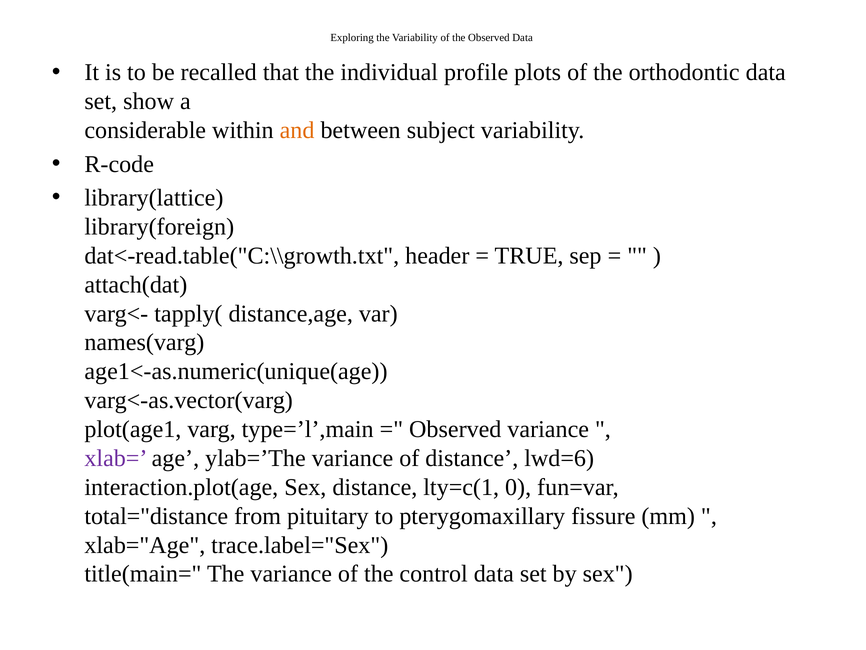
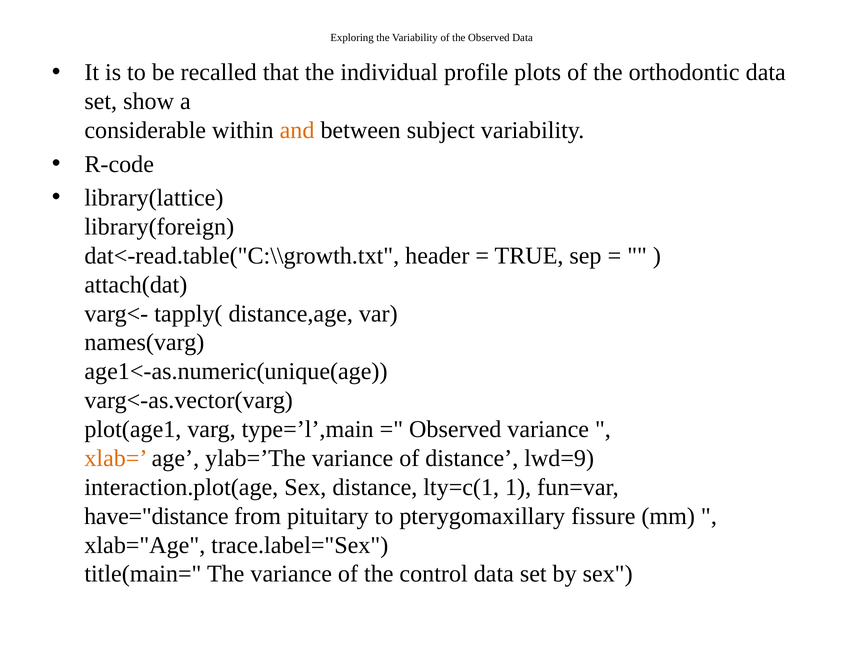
xlab= colour: purple -> orange (116, 458)
lwd=6: lwd=6 -> lwd=9 (559, 458)
0: 0 -> 1 (518, 487)
total="distance: total="distance -> have="distance (156, 516)
